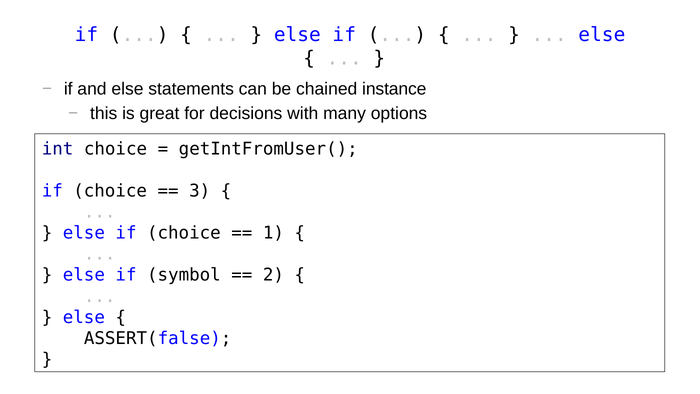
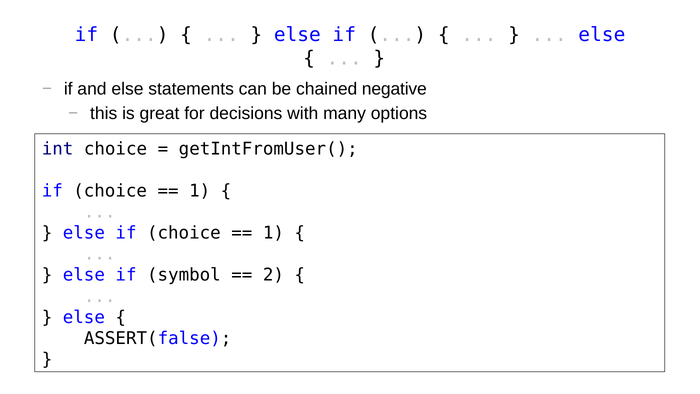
instance: instance -> negative (394, 89)
3: 3 -> 1 (200, 191)
